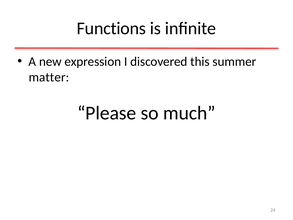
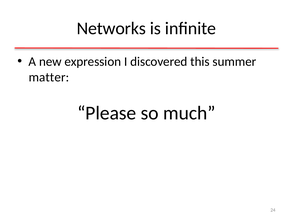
Functions: Functions -> Networks (111, 28)
